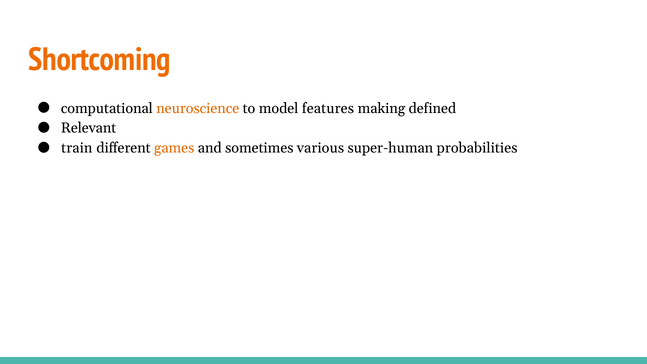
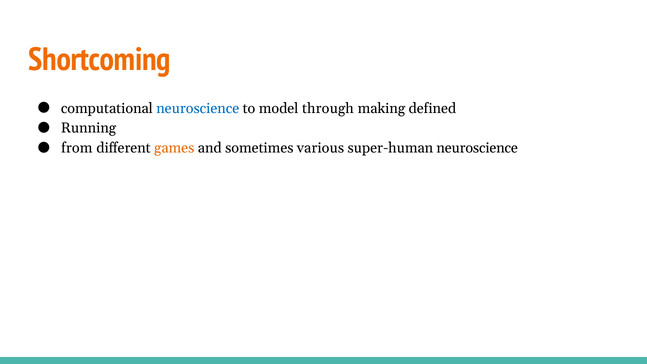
neuroscience colour: orange -> blue (198, 108)
features: features -> through (328, 108)
Relevant: Relevant -> Running (89, 128)
train: train -> from (77, 148)
super-human probabilities: probabilities -> neuroscience (477, 148)
